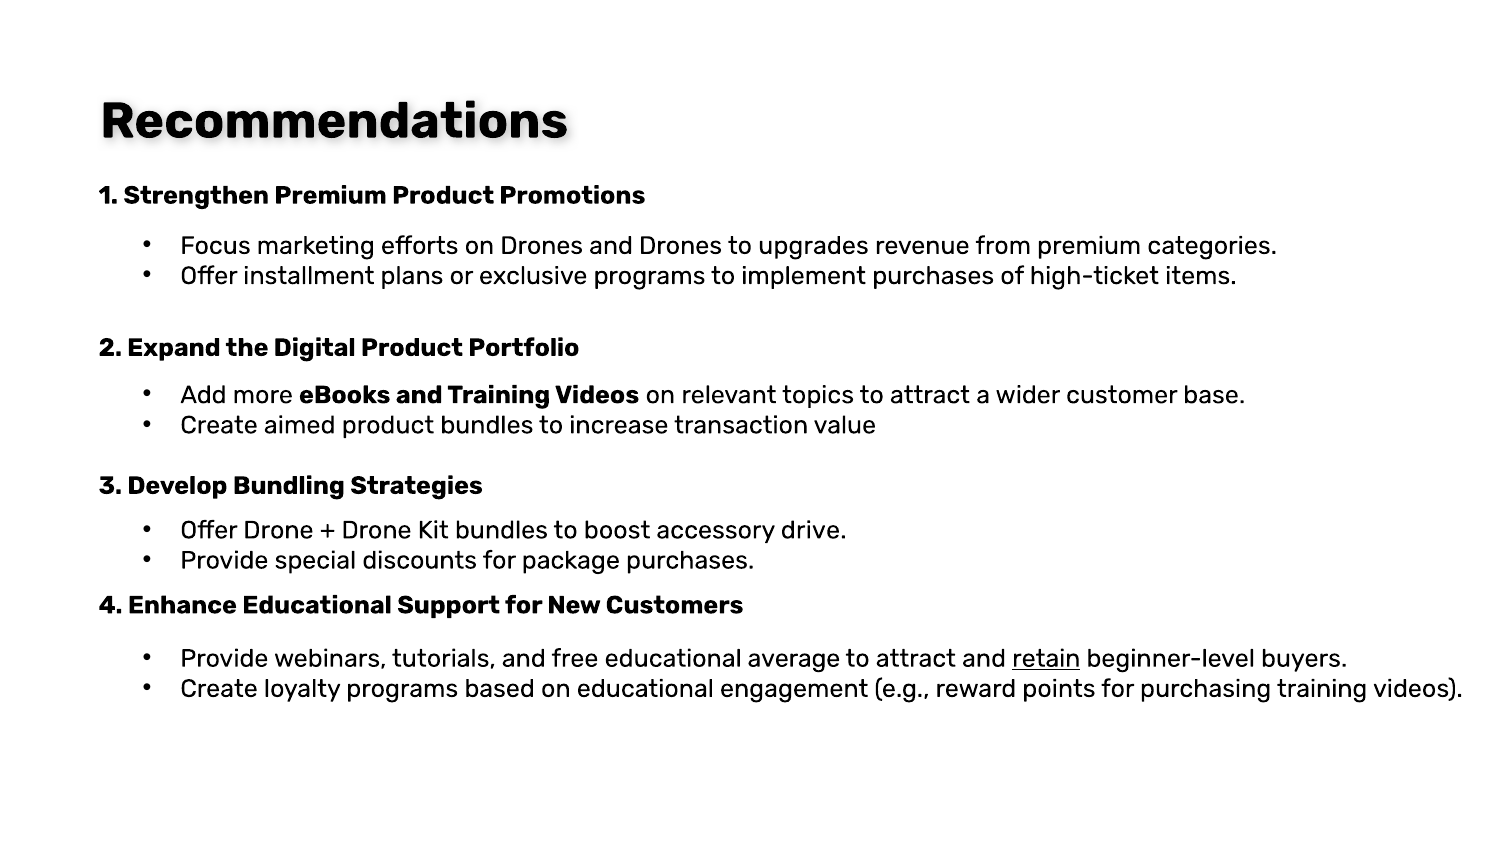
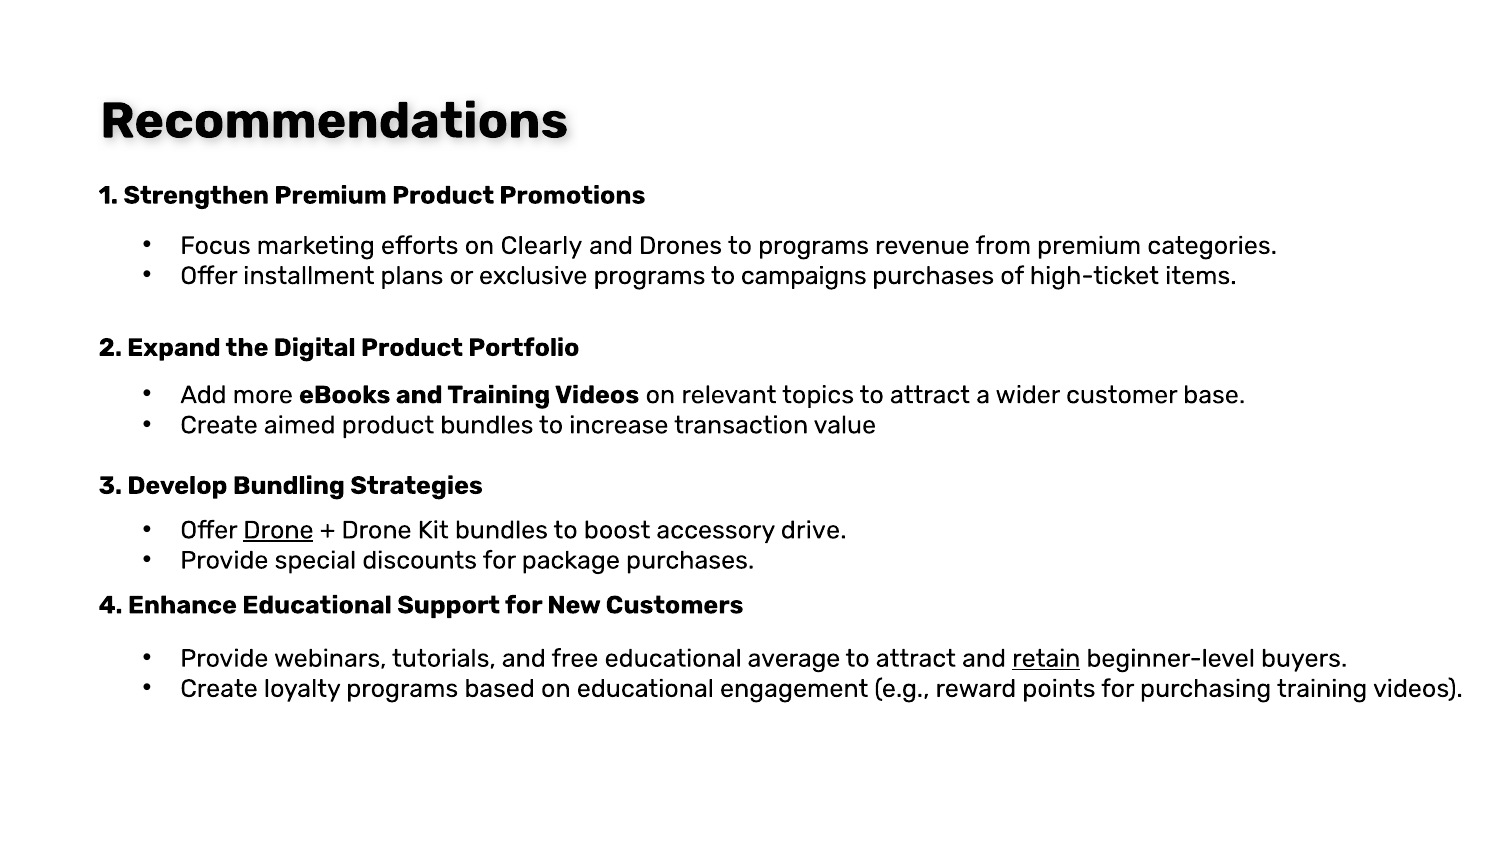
on Drones: Drones -> Clearly (541, 246)
to upgrades: upgrades -> programs (814, 246)
implement: implement -> campaigns (804, 276)
Drone underline: none -> present (278, 530)
